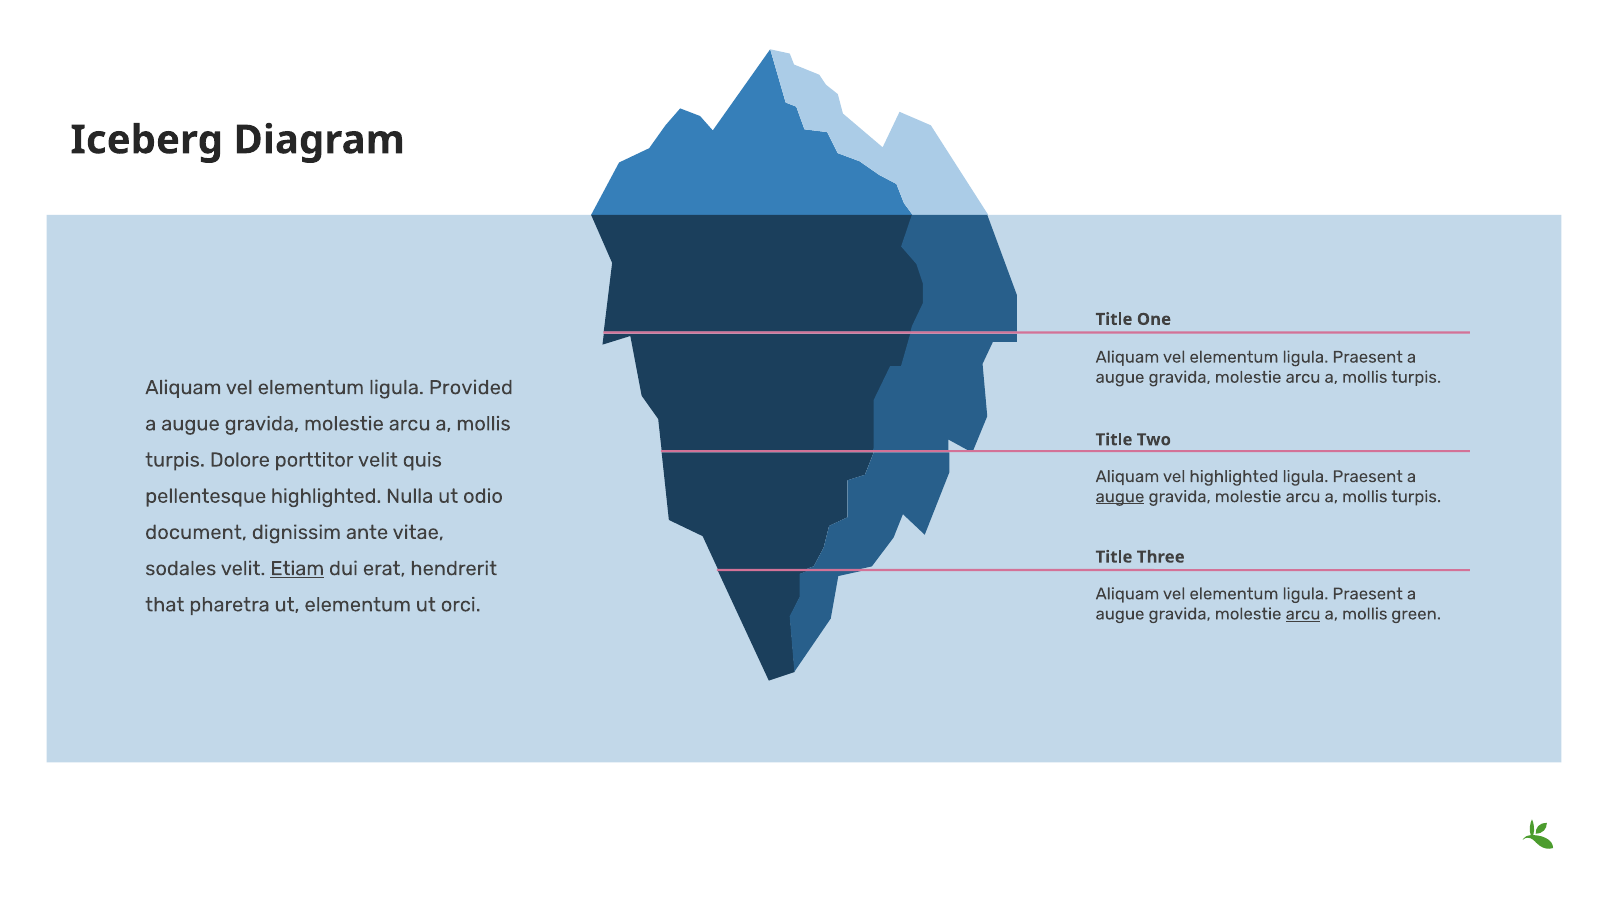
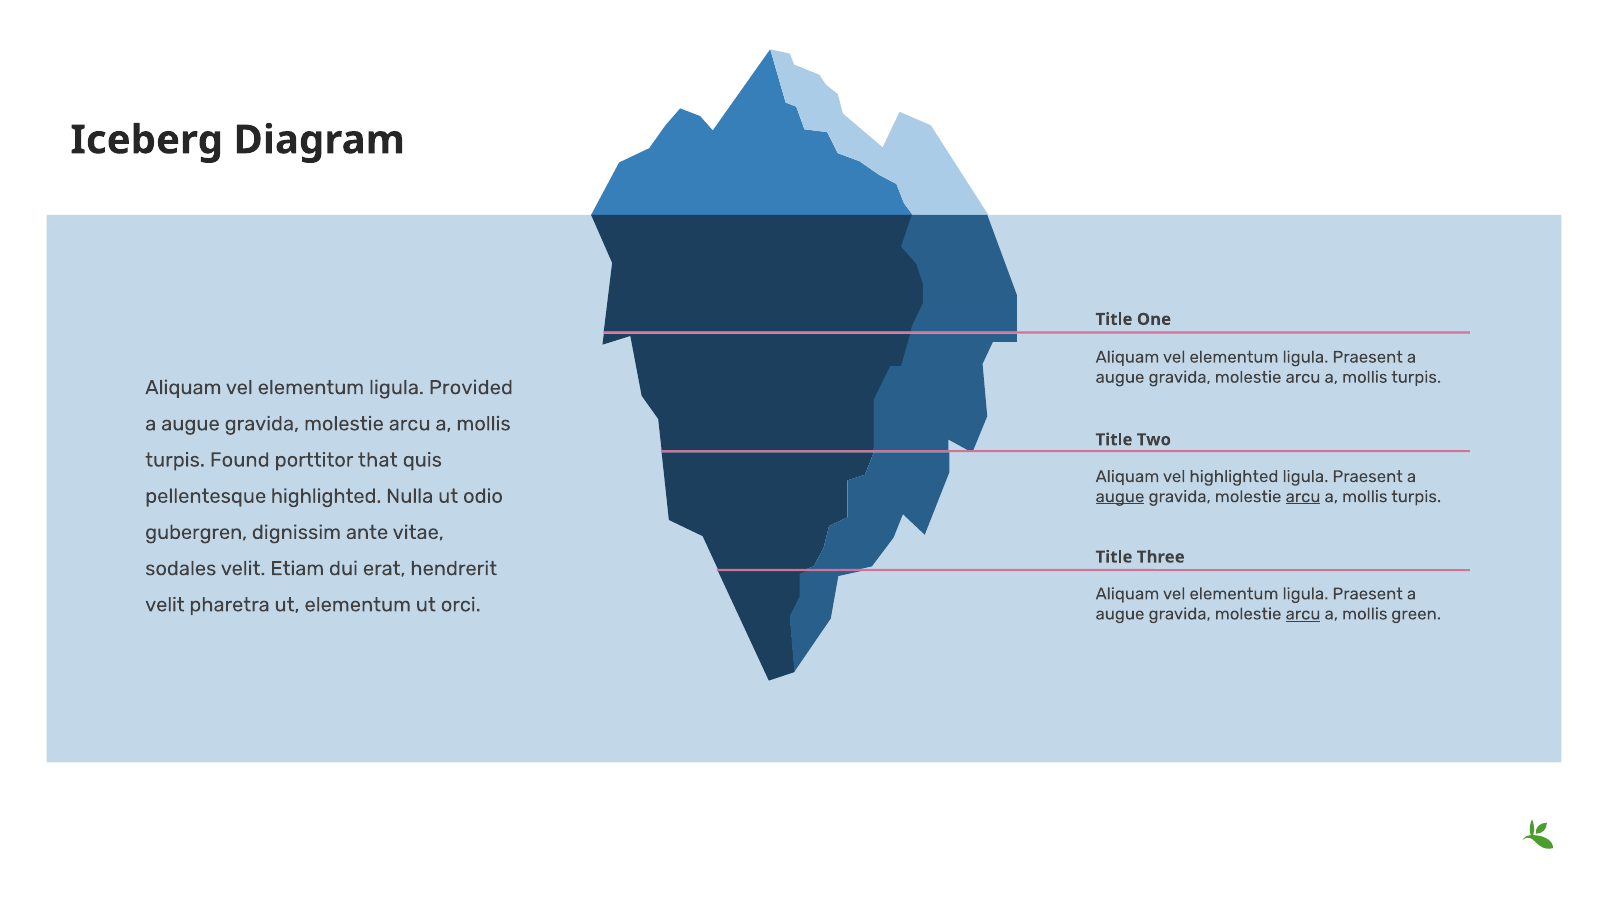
Dolore: Dolore -> Found (240, 460)
porttitor velit: velit -> that (378, 460)
arcu underline: none -> present (1303, 497)
document: document -> gubergren (196, 532)
Etiam underline: present -> none (297, 569)
that: that -> velit (165, 605)
